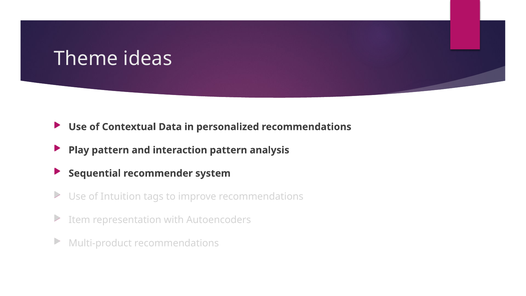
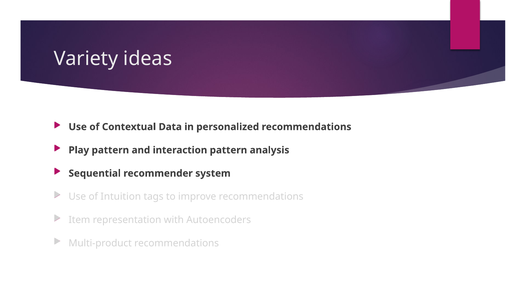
Theme: Theme -> Variety (86, 59)
